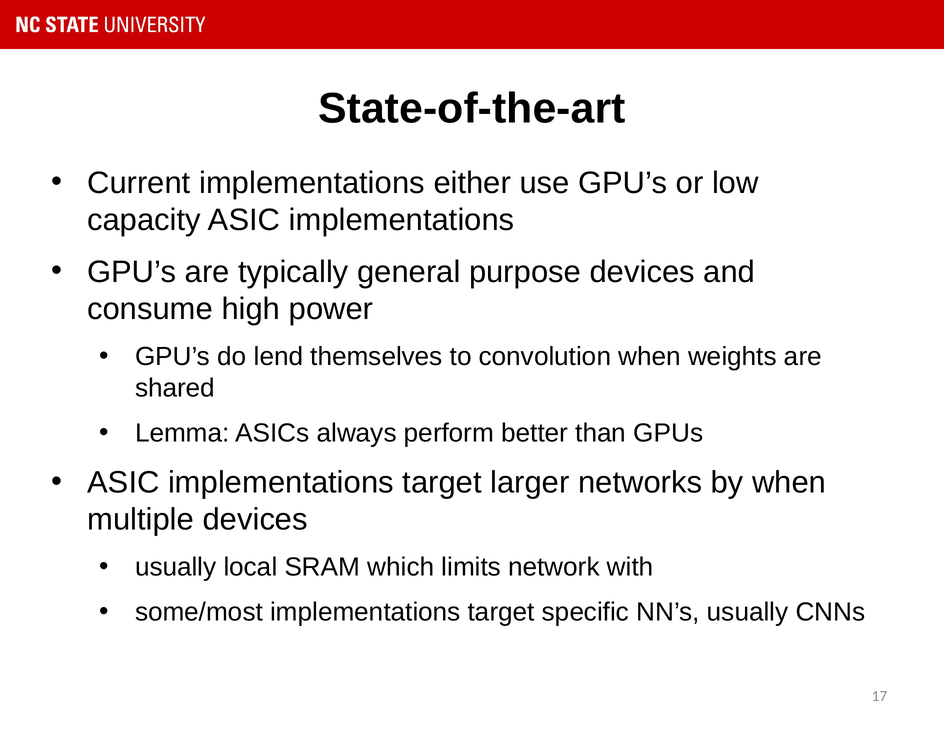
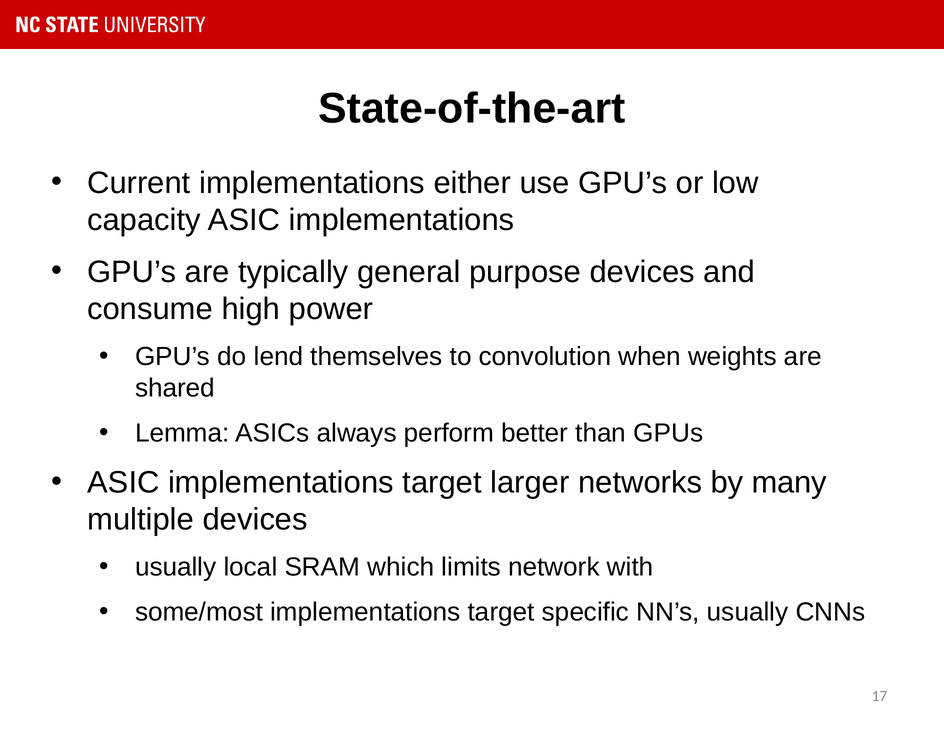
by when: when -> many (789, 483)
